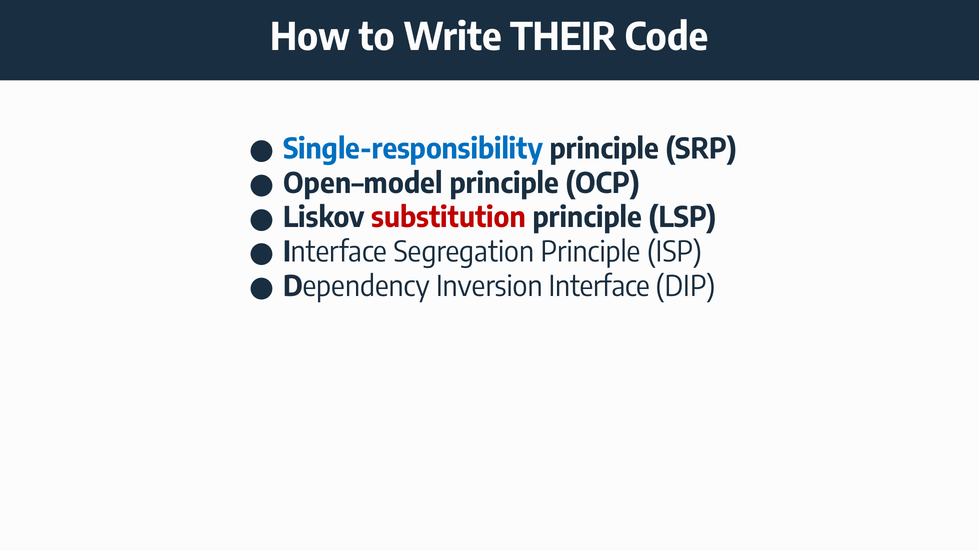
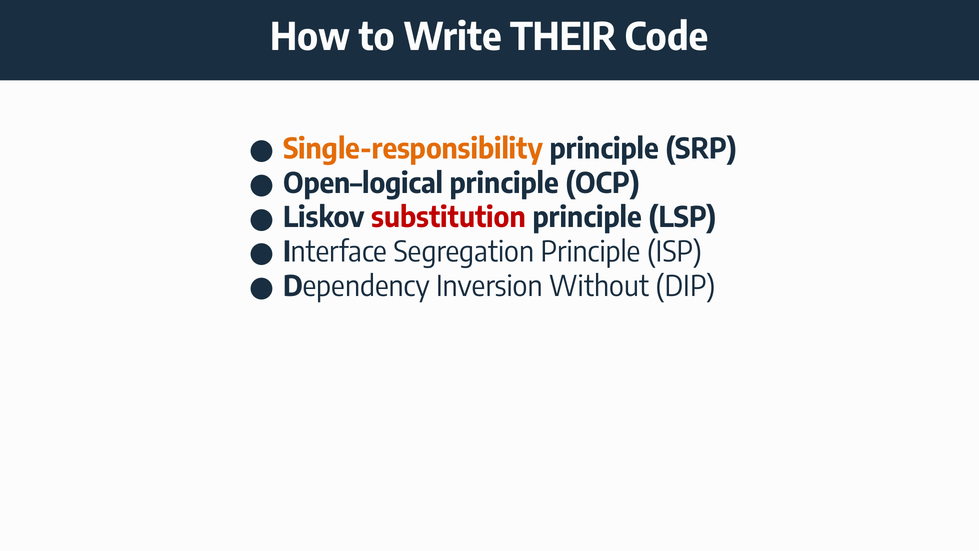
Single-responsibility colour: blue -> orange (413, 149)
Open–model: Open–model -> Open–logical (363, 184)
Inversion Interface: Interface -> Without (599, 286)
